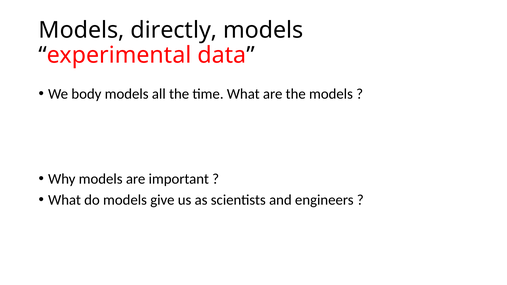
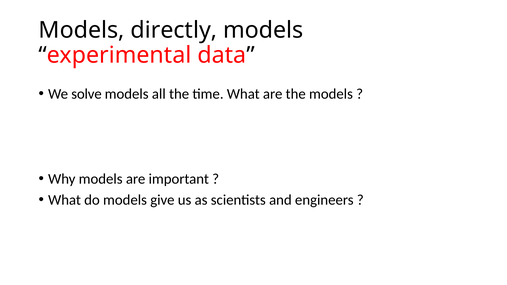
body: body -> solve (86, 94)
